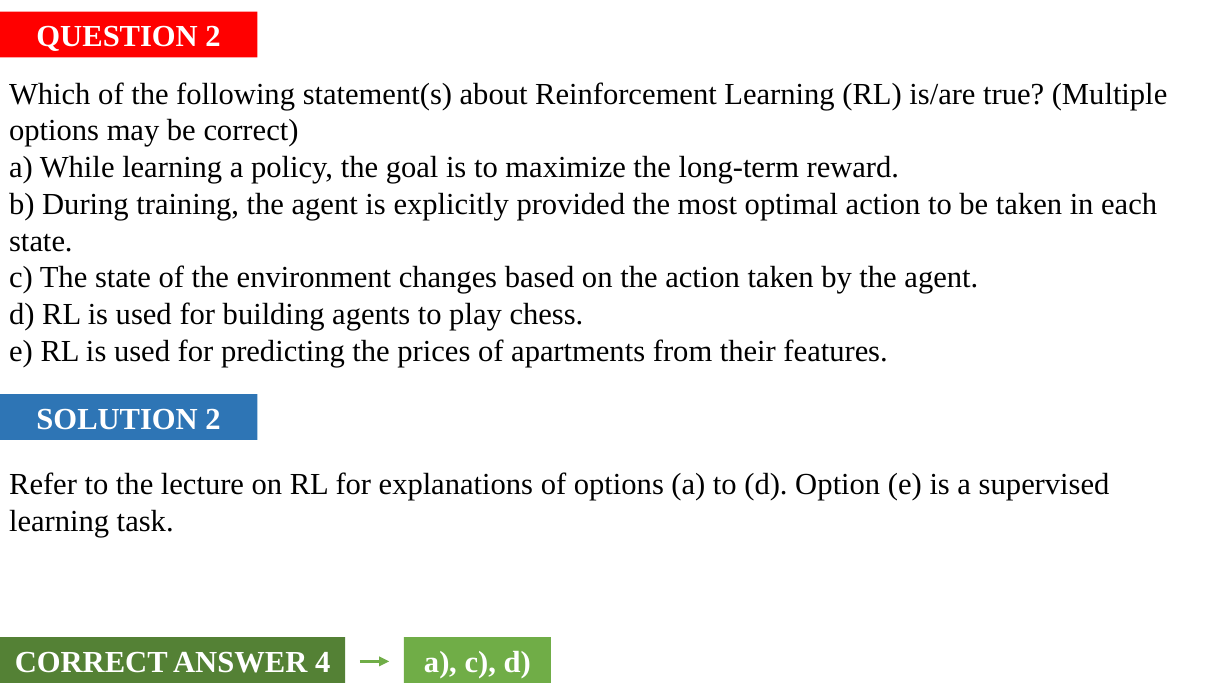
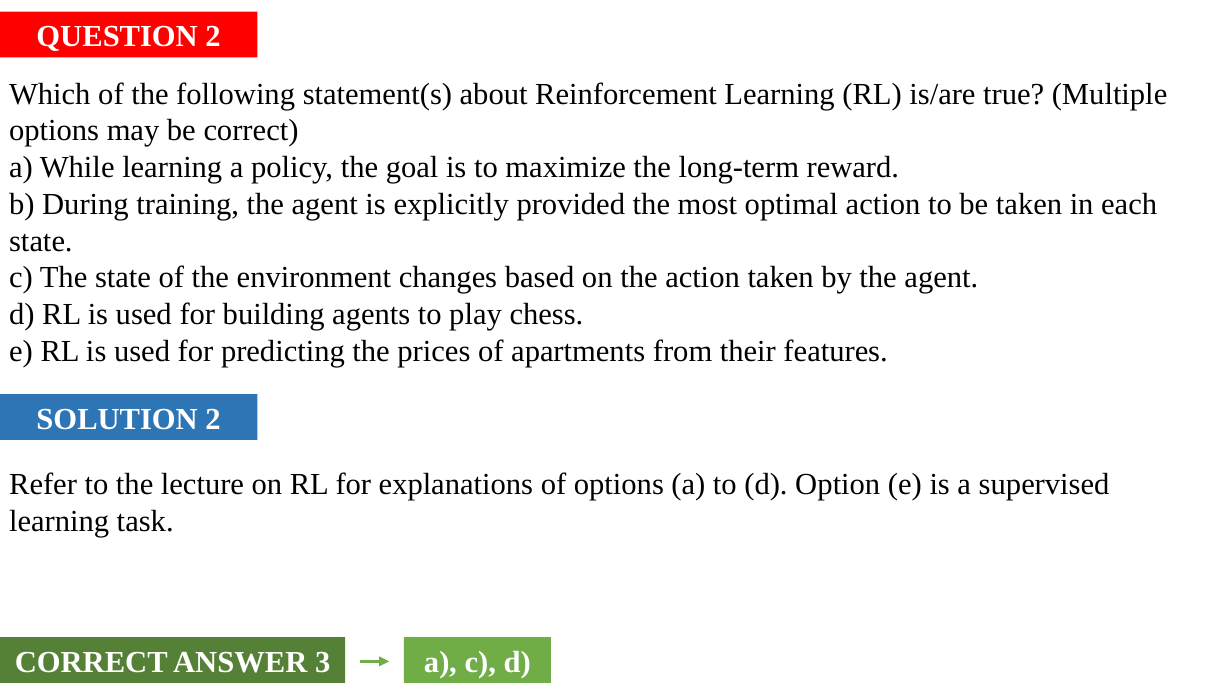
4: 4 -> 3 (323, 663)
